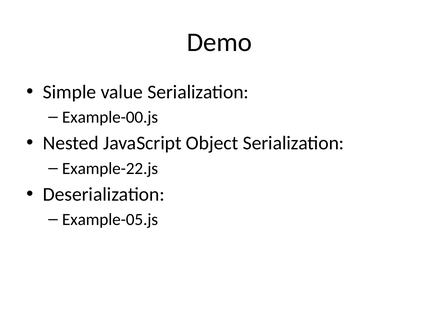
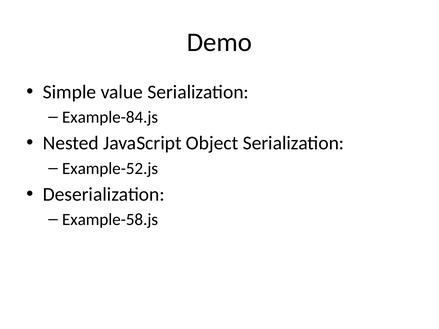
Example-00.js: Example-00.js -> Example-84.js (110, 117)
Example-22.js: Example-22.js -> Example-52.js (110, 169)
Example-05.js: Example-05.js -> Example-58.js (110, 220)
